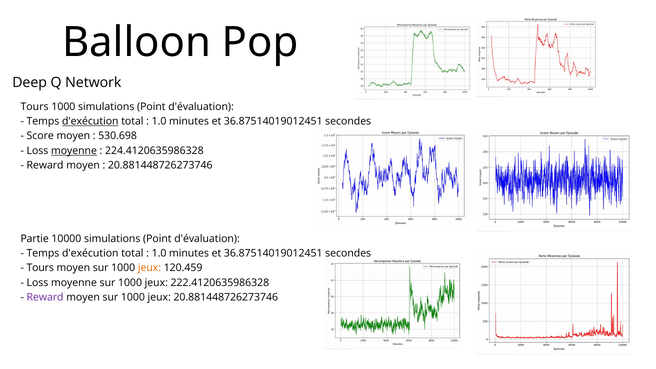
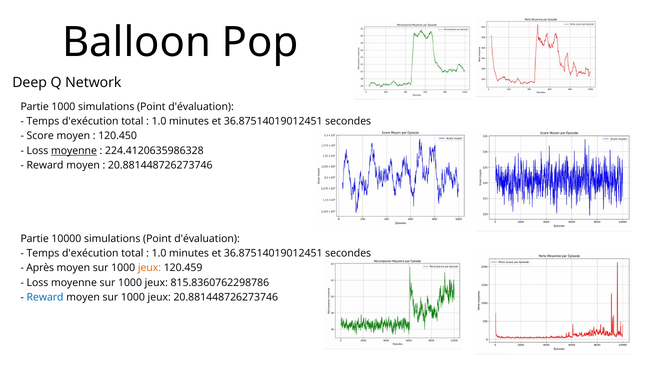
Tours: Tours -> Partie (35, 107)
d'exécution underline: present -> none (90, 121)
530.698: 530.698 -> 120.450 (118, 136)
Tours: Tours -> Après (40, 268)
222.4120635986328: 222.4120635986328 -> 815.8360762298786 (220, 283)
Reward colour: purple -> blue (45, 297)
